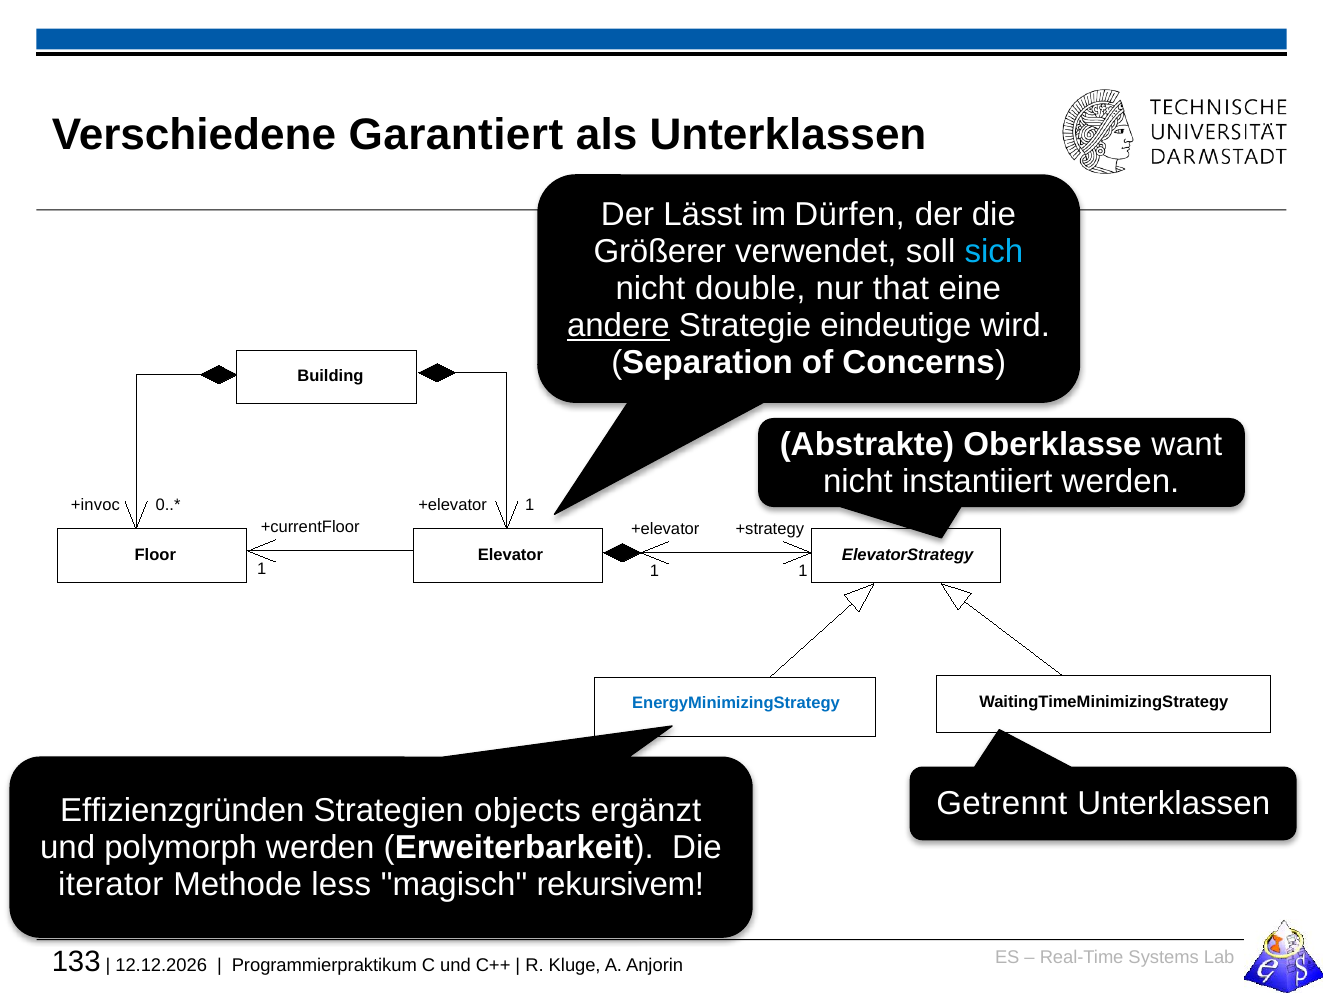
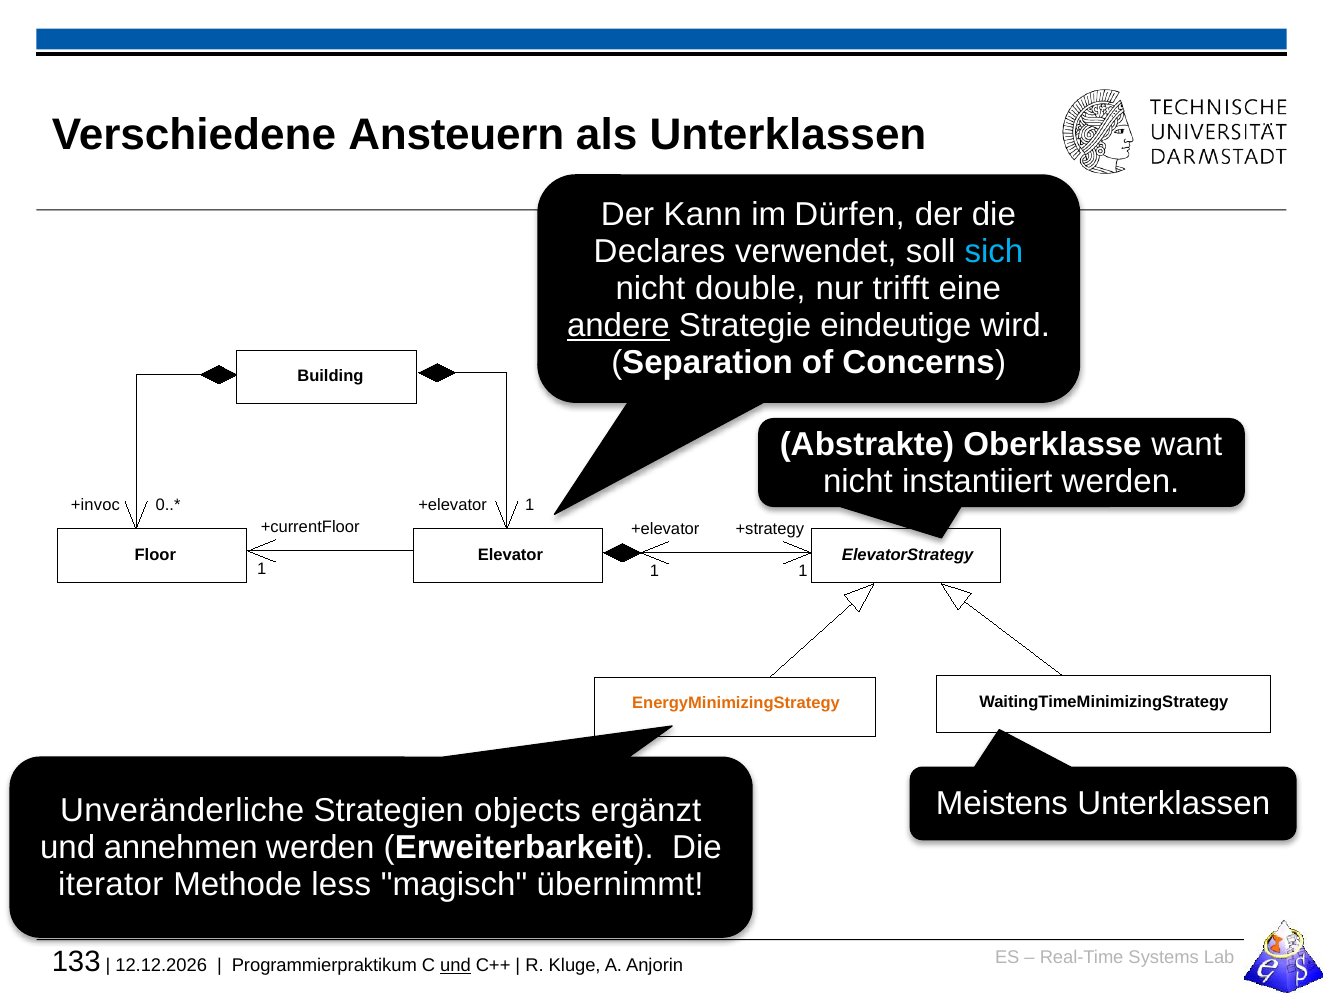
Garantiert: Garantiert -> Ansteuern (456, 134)
Lässt: Lässt -> Kann (703, 215)
Größerer: Größerer -> Declares (660, 252)
that: that -> trifft (901, 288)
EnergyMinimizingStrategy colour: blue -> orange (736, 703)
Getrennt: Getrennt -> Meistens (1002, 803)
Effizienzgründen: Effizienzgründen -> Unveränderliche (182, 810)
polymorph: polymorph -> annehmen (181, 847)
rekursivem: rekursivem -> übernimmt (620, 884)
und underline: none -> present (456, 965)
